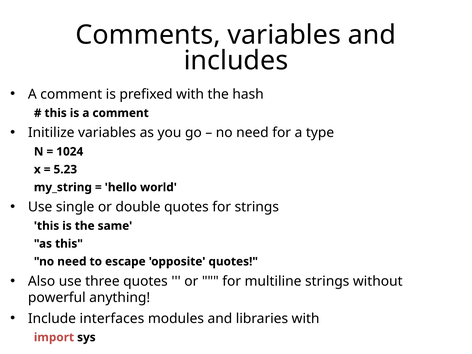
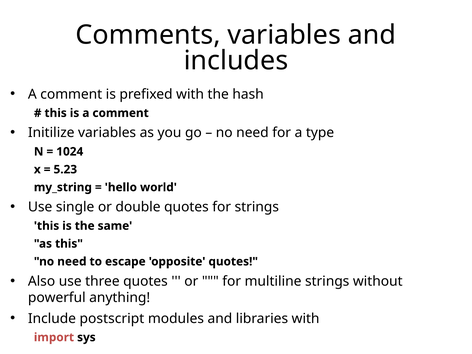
interfaces: interfaces -> postscript (112, 318)
